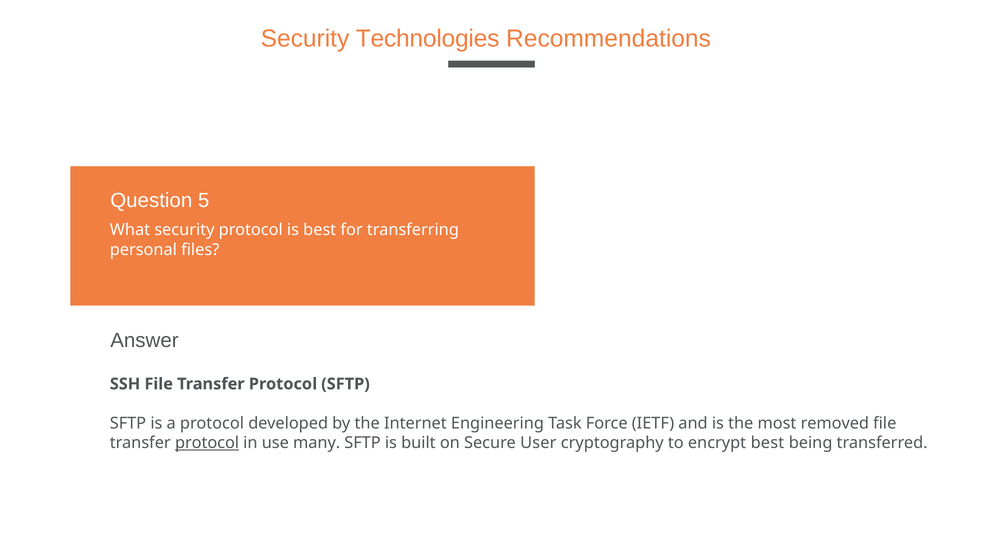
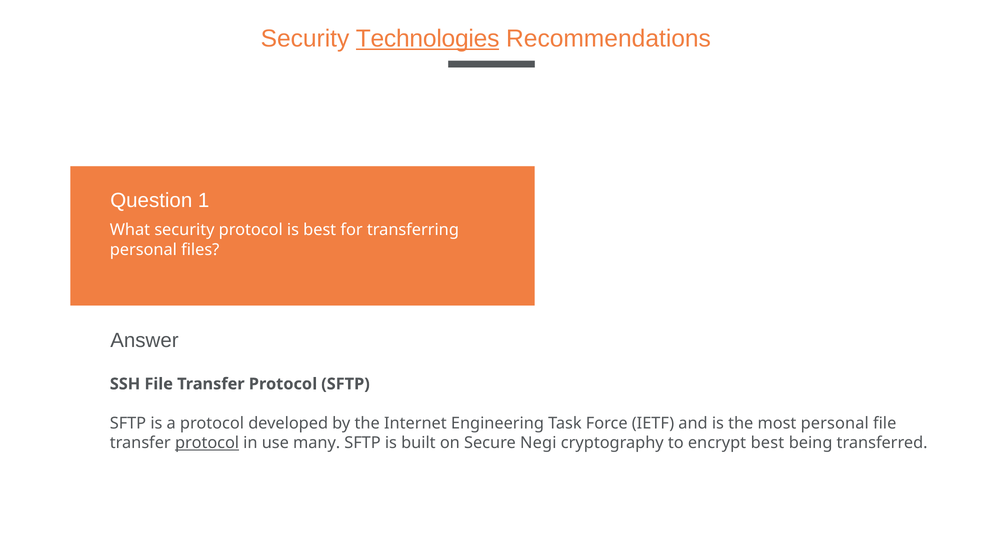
Technologies underline: none -> present (428, 39)
5: 5 -> 1 (204, 200)
most removed: removed -> personal (835, 423)
User: User -> Negi (538, 443)
